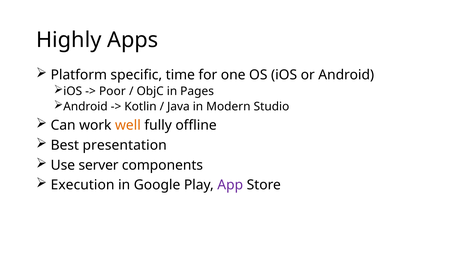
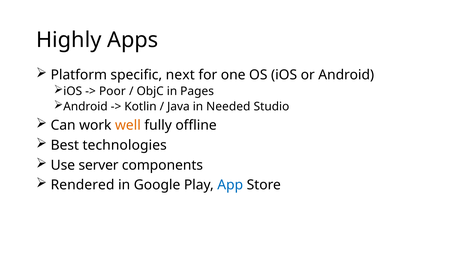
time: time -> next (180, 75)
Modern: Modern -> Needed (228, 106)
presentation: presentation -> technologies (125, 145)
Execution: Execution -> Rendered (83, 185)
App colour: purple -> blue (230, 185)
